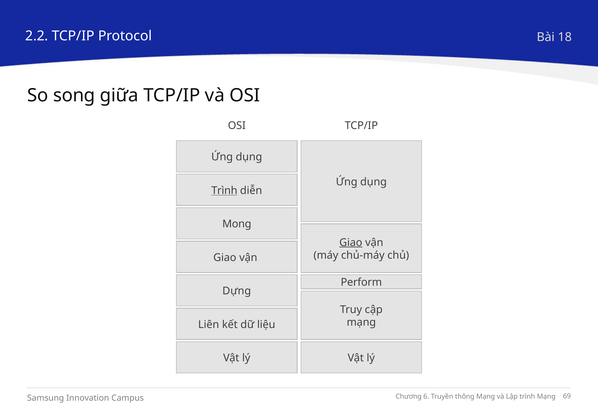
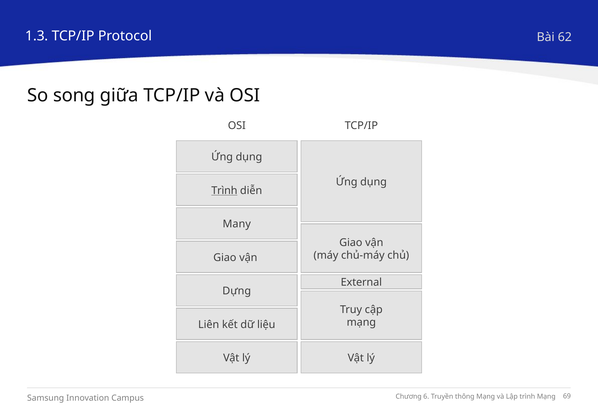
2.2: 2.2 -> 1.3 (37, 36)
18: 18 -> 62 (565, 37)
Mong: Mong -> Many (237, 224)
Giao underline: present -> none (351, 243)
Perform: Perform -> External (361, 283)
